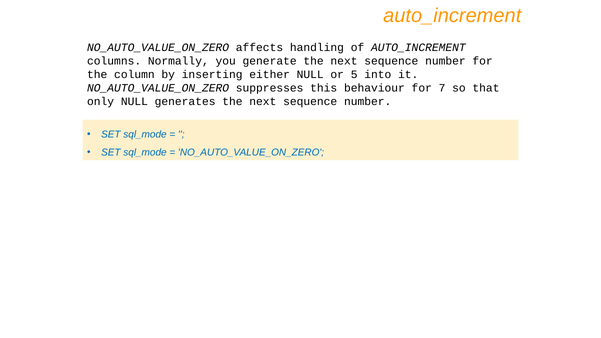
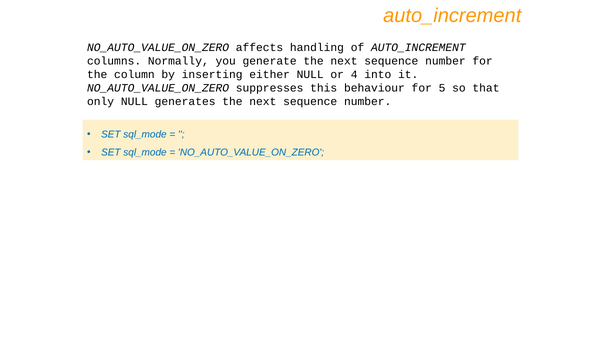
5: 5 -> 4 (354, 74)
7: 7 -> 5 (442, 88)
